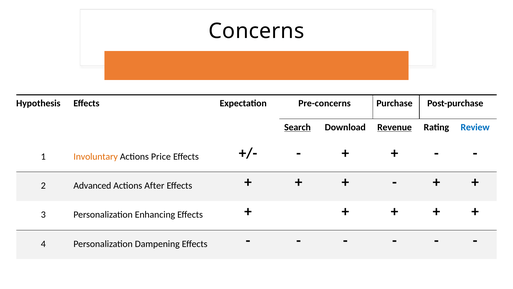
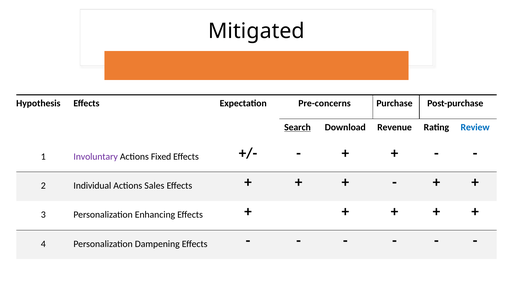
Concerns: Concerns -> Mitigated (256, 31)
Revenue underline: present -> none (395, 127)
Involuntary colour: orange -> purple (96, 156)
Price: Price -> Fixed (161, 156)
Advanced: Advanced -> Individual (92, 185)
After: After -> Sales (154, 185)
